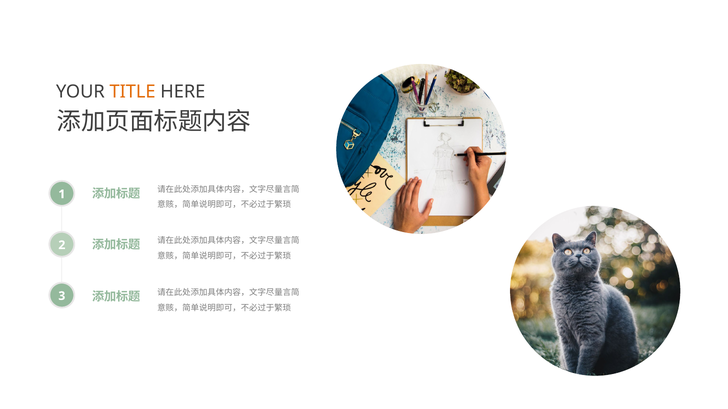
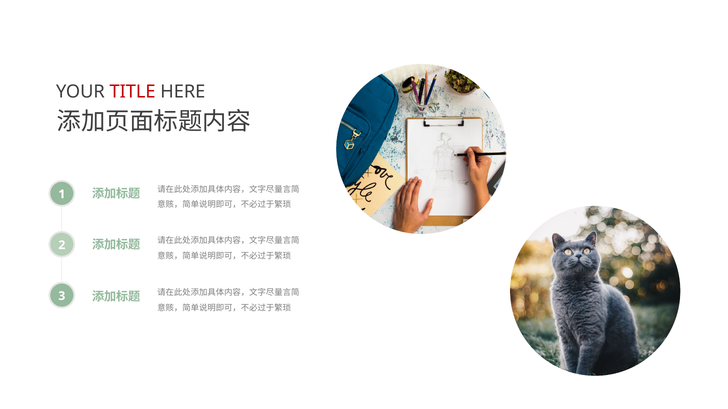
TITLE colour: orange -> red (133, 92)
